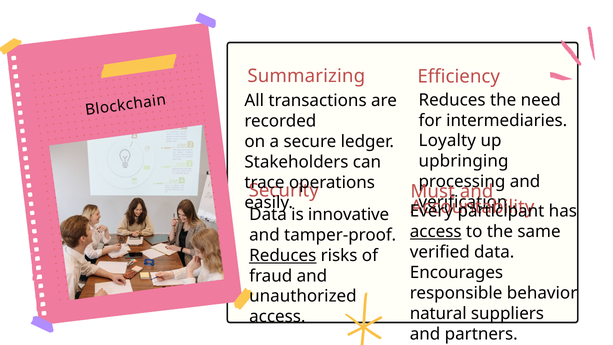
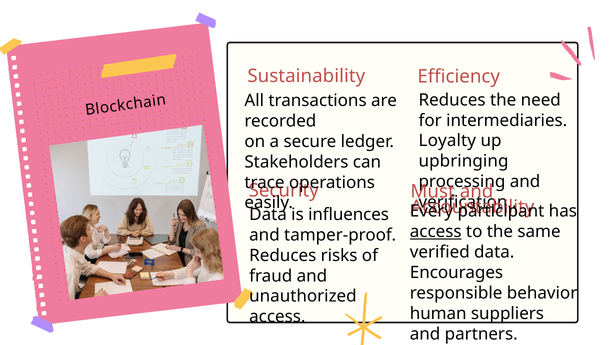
Summarizing: Summarizing -> Sustainability (306, 76)
innovative: innovative -> influences (349, 214)
Reduces underline: present -> none (283, 255)
natural: natural -> human (438, 313)
